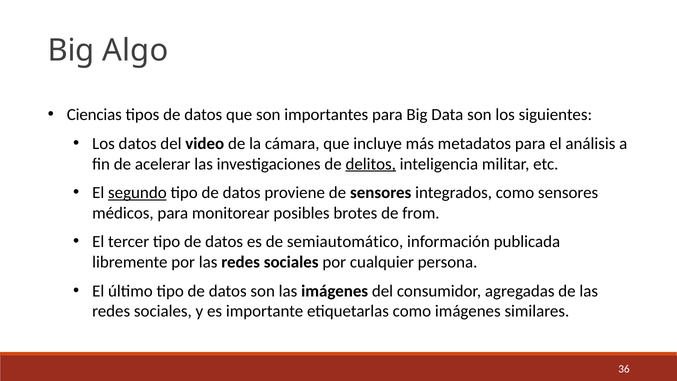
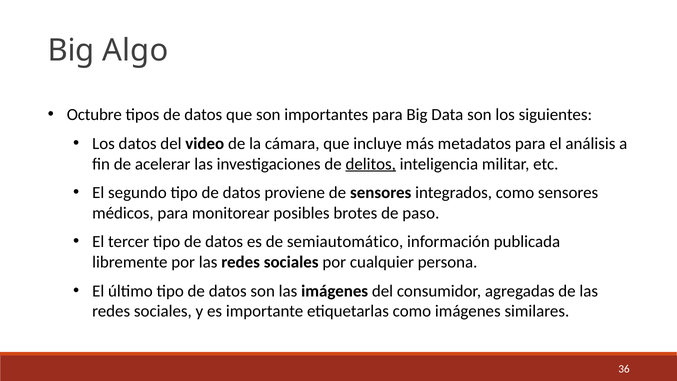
Ciencias: Ciencias -> Octubre (94, 115)
segundo underline: present -> none (137, 193)
from: from -> paso (421, 213)
